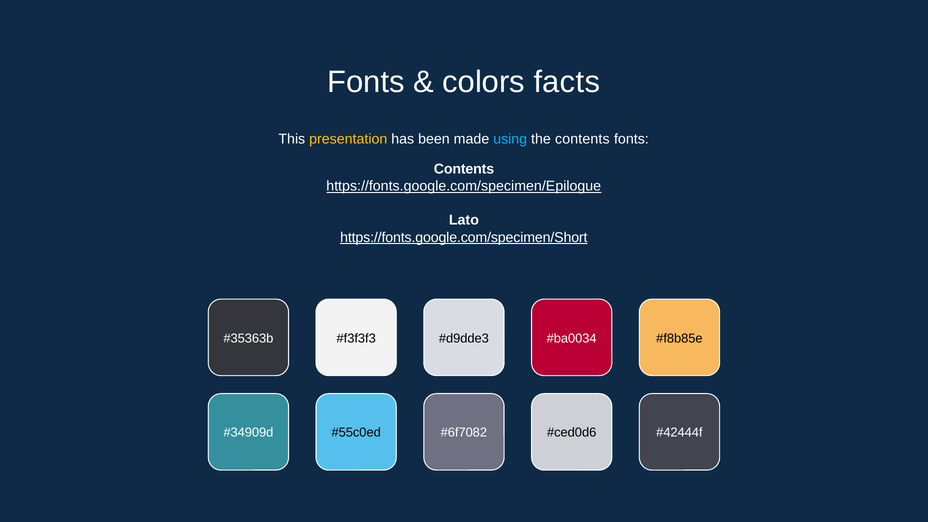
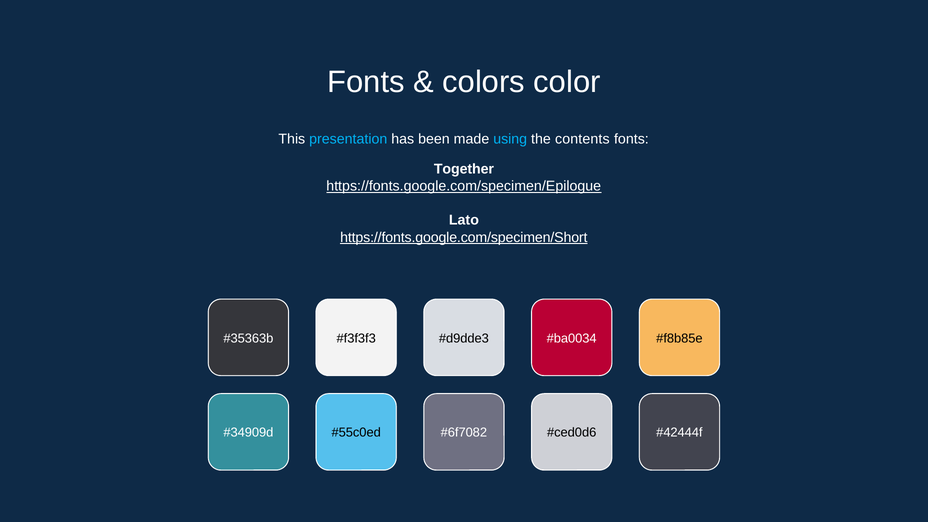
facts: facts -> color (567, 82)
presentation colour: yellow -> light blue (348, 139)
Contents: Contents -> Together (464, 169)
